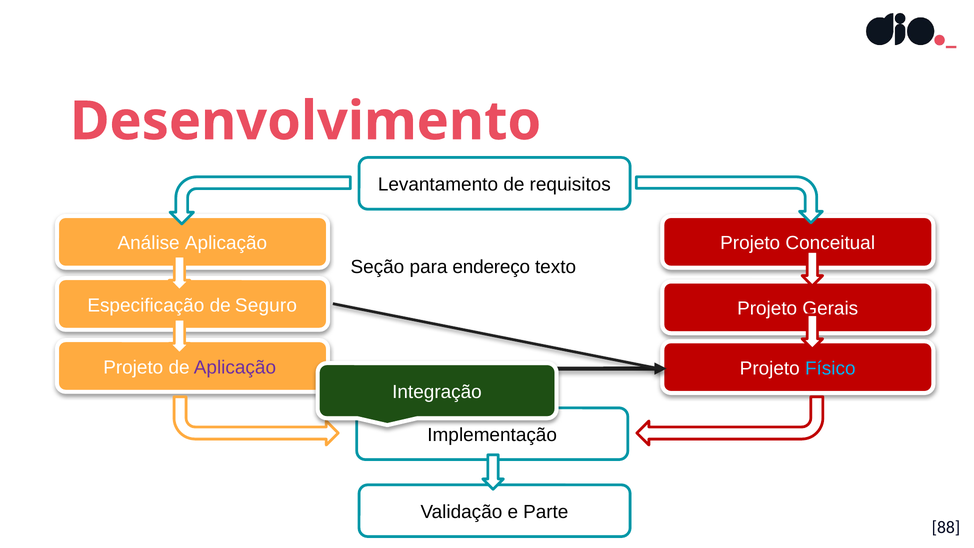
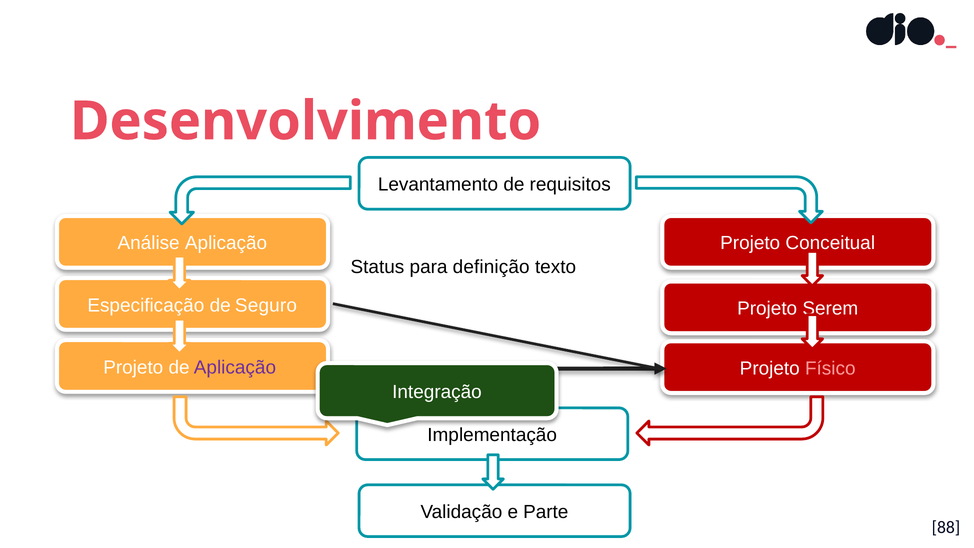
Seção: Seção -> Status (377, 267)
endereço: endereço -> definição (491, 267)
Gerais: Gerais -> Serem (830, 309)
Físico colour: light blue -> pink (830, 368)
